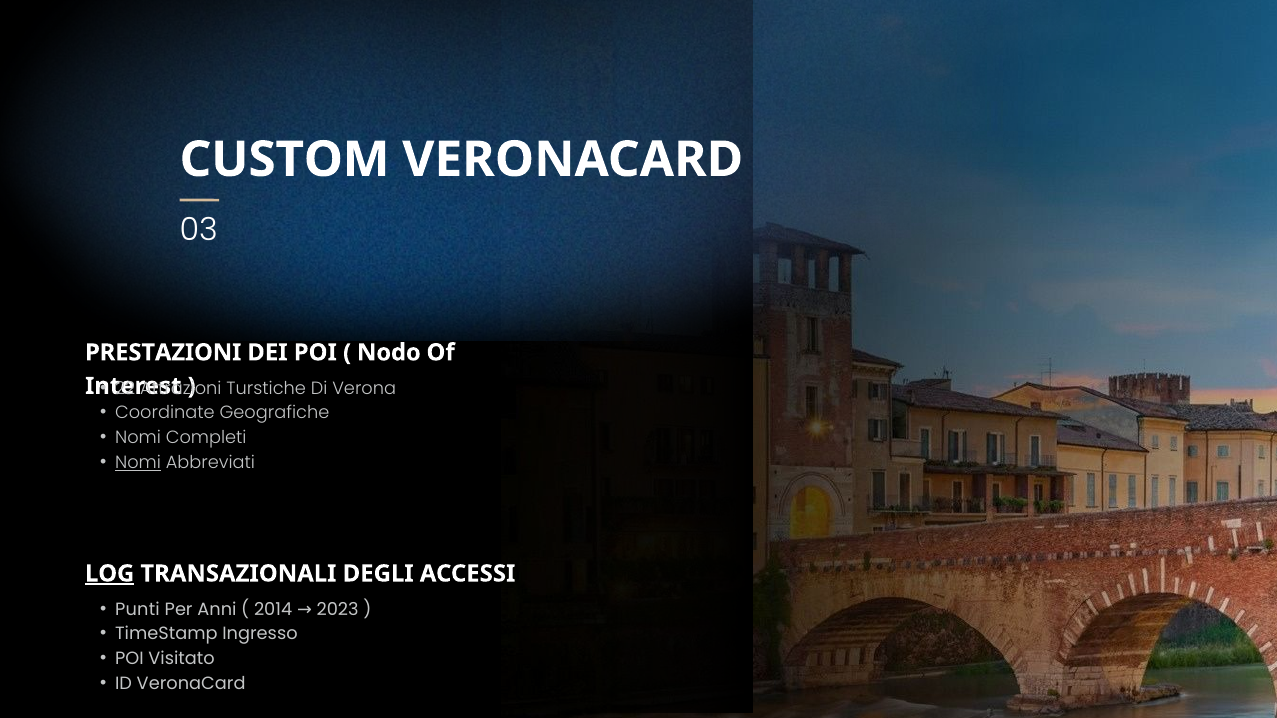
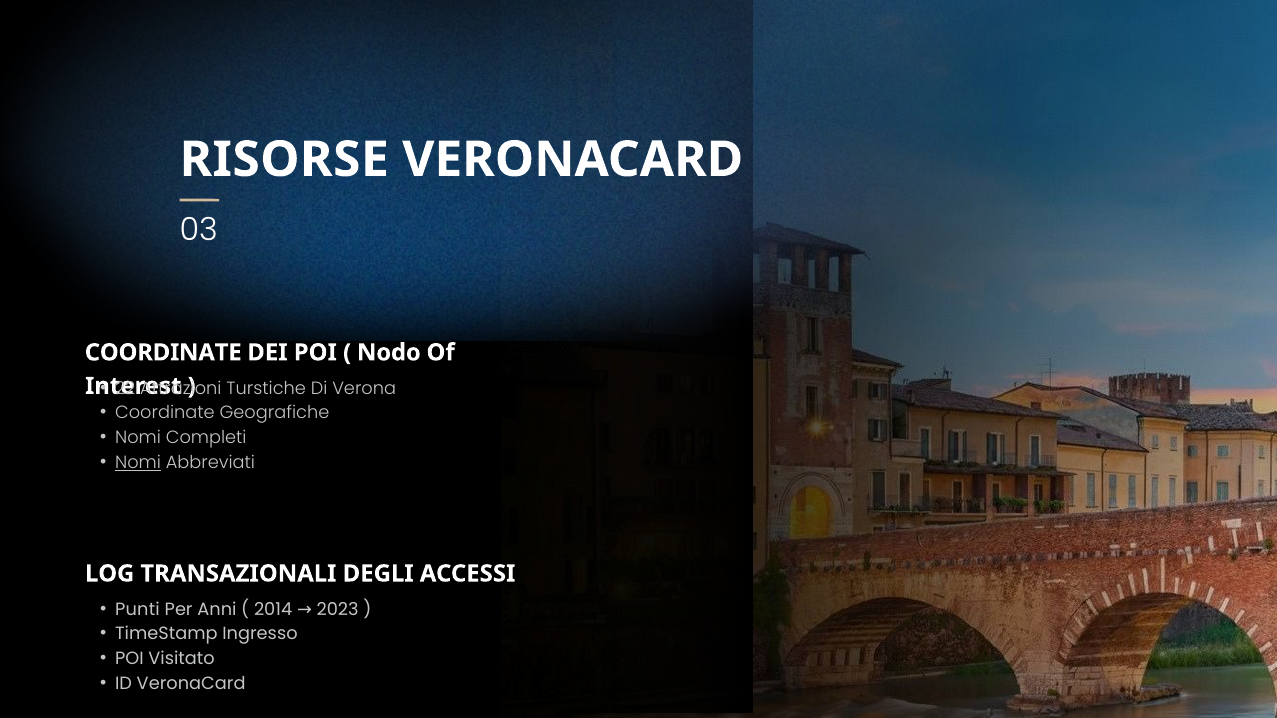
CUSTOM: CUSTOM -> RISORSE (284, 160)
PRESTAZIONI: PRESTAZIONI -> COORDINATE (163, 353)
LOG underline: present -> none (110, 574)
